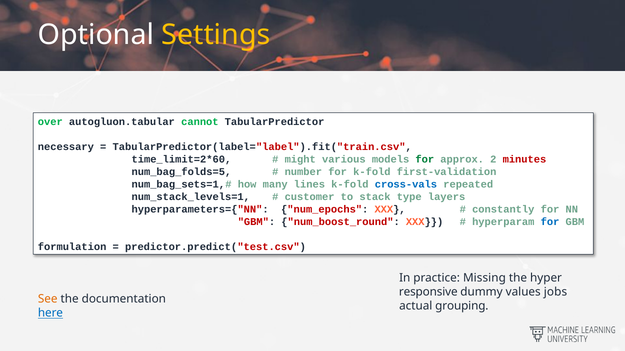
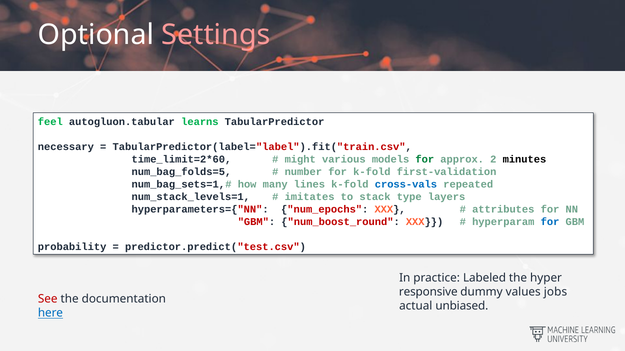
Settings colour: yellow -> pink (216, 35)
over: over -> feel (50, 122)
cannot: cannot -> learns (200, 122)
minutes colour: red -> black (524, 160)
customer: customer -> imitates (310, 197)
constantly: constantly -> attributes (503, 210)
formulation: formulation -> probability (72, 247)
Missing: Missing -> Labeled (484, 278)
See colour: orange -> red (48, 299)
grouping: grouping -> unbiased (462, 306)
